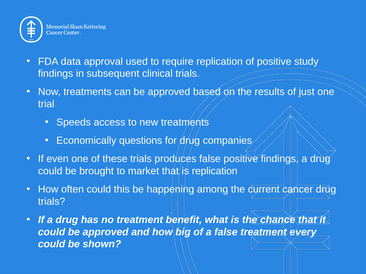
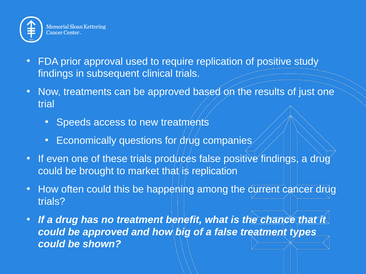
data: data -> prior (71, 62)
every: every -> types (303, 232)
